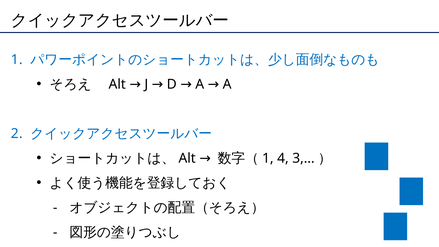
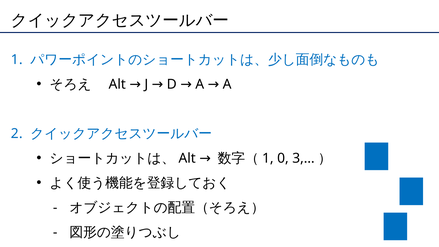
4: 4 -> 0 (283, 158)
